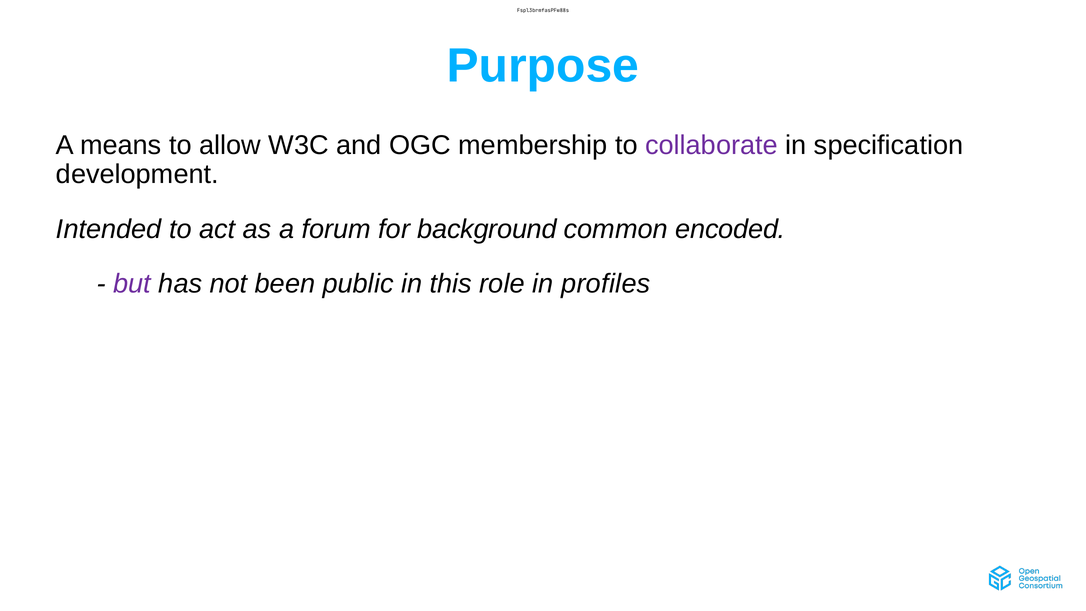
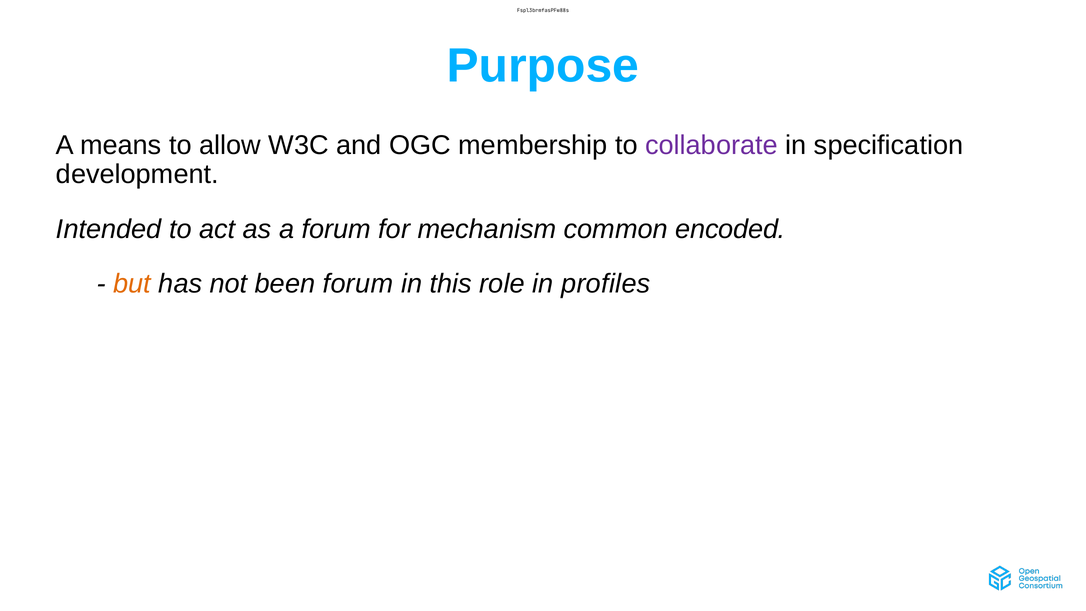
background: background -> mechanism (487, 229)
but colour: purple -> orange (132, 284)
been public: public -> forum (358, 284)
